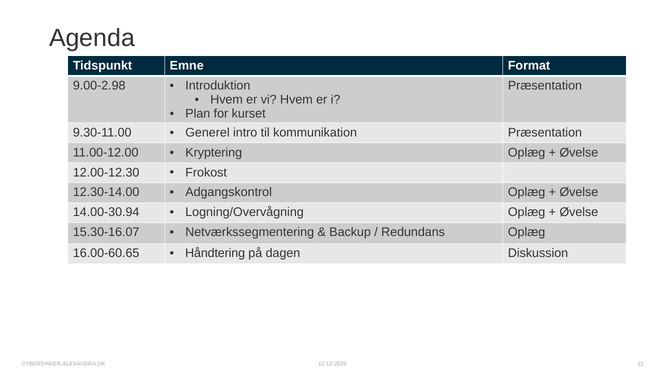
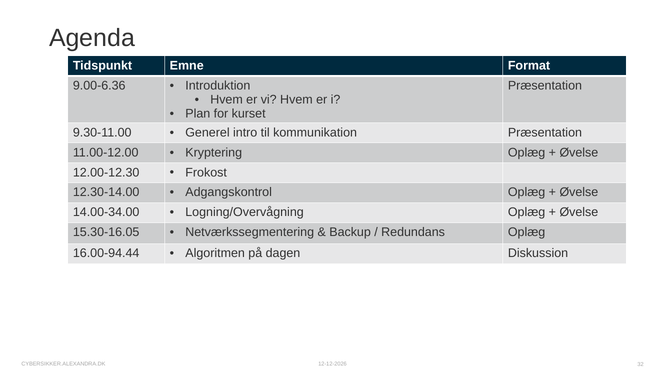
9.00-2.98: 9.00-2.98 -> 9.00-6.36 (99, 86)
14.00-30.94: 14.00-30.94 -> 14.00-34.00 (106, 212)
15.30-16.07: 15.30-16.07 -> 15.30-16.05 (106, 232)
16.00-60.65: 16.00-60.65 -> 16.00-94.44 (106, 253)
Håndtering: Håndtering -> Algoritmen (215, 253)
